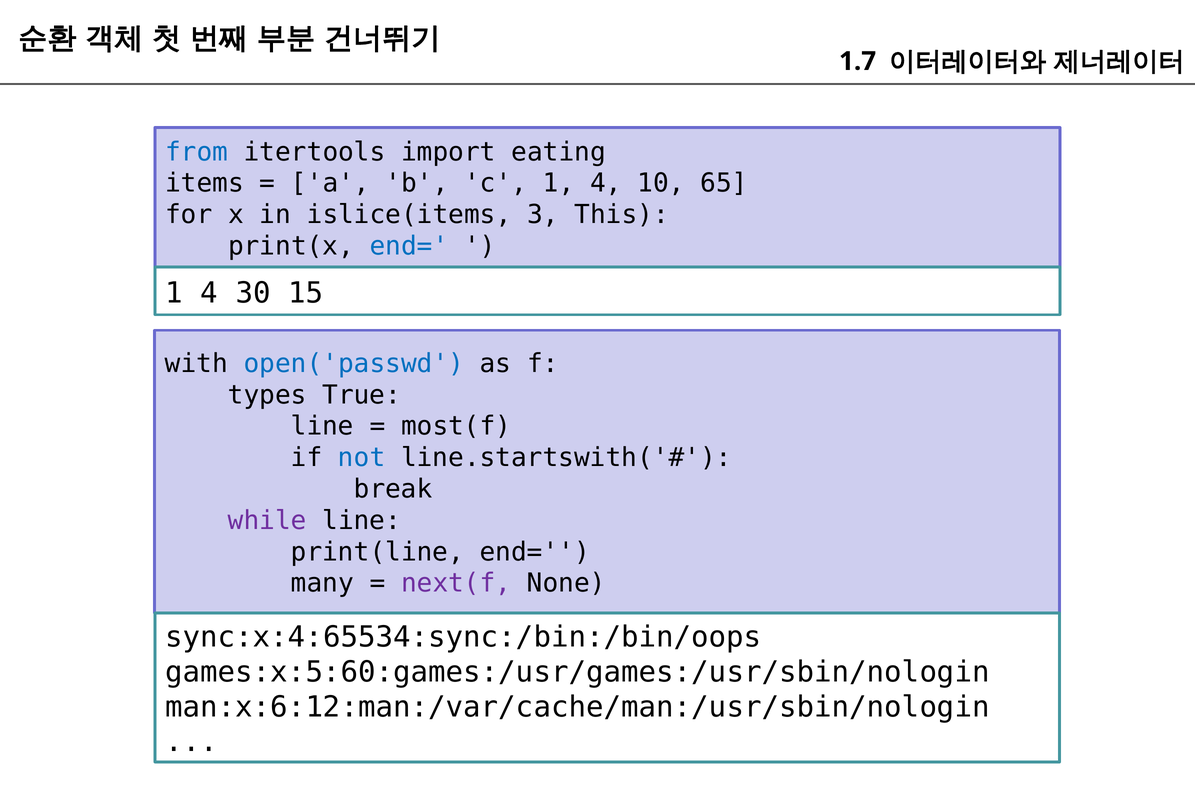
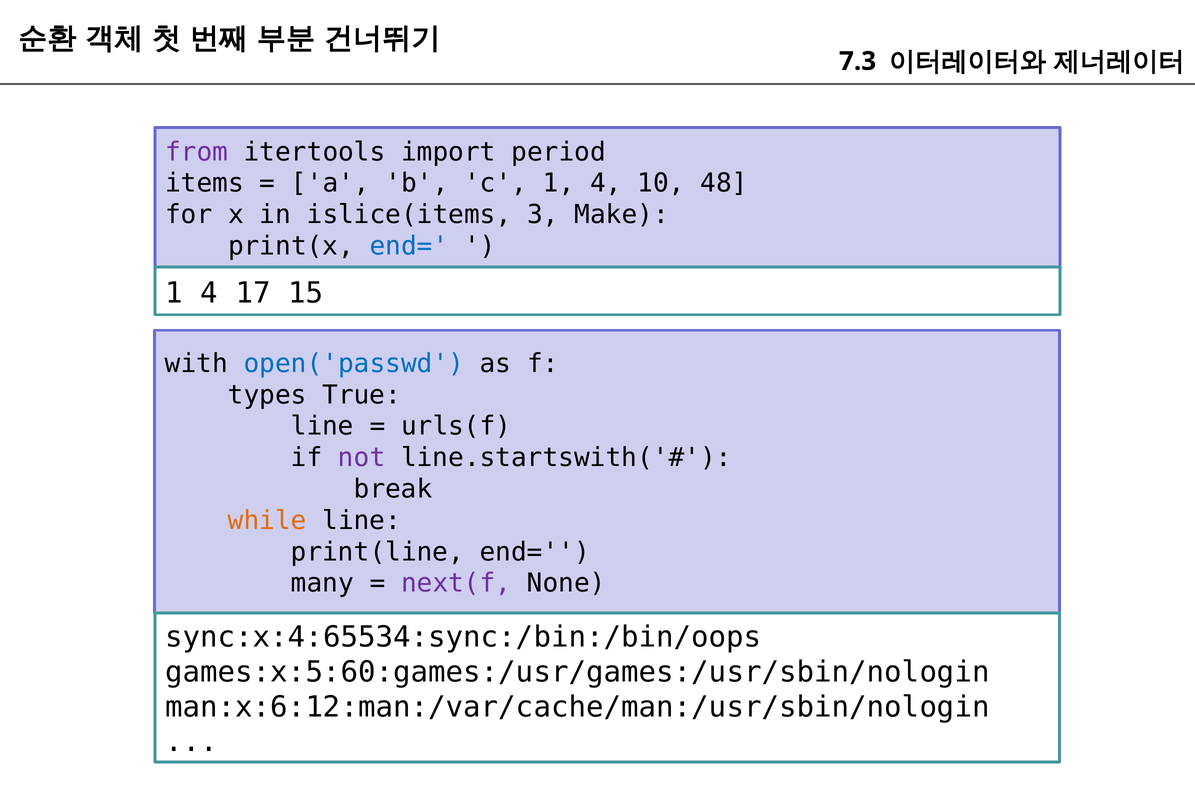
1.7: 1.7 -> 7.3 (858, 61)
from colour: blue -> purple (197, 152)
eating: eating -> period (559, 152)
65: 65 -> 48 (724, 183)
This: This -> Make (622, 215)
30: 30 -> 17 (253, 293)
most(f: most(f -> urls(f (456, 426)
not colour: blue -> purple (362, 458)
while colour: purple -> orange (267, 520)
